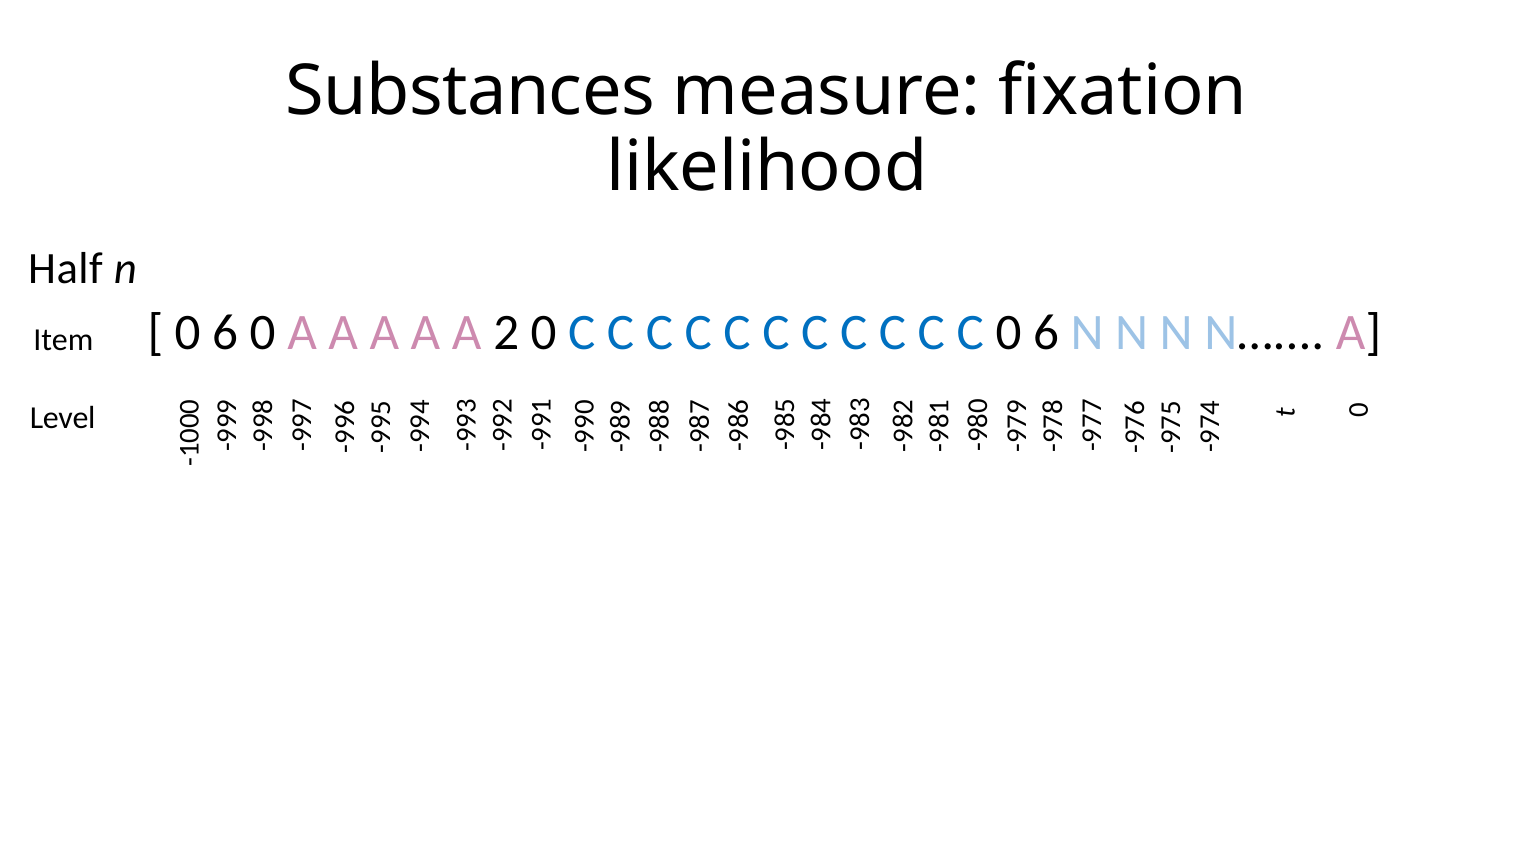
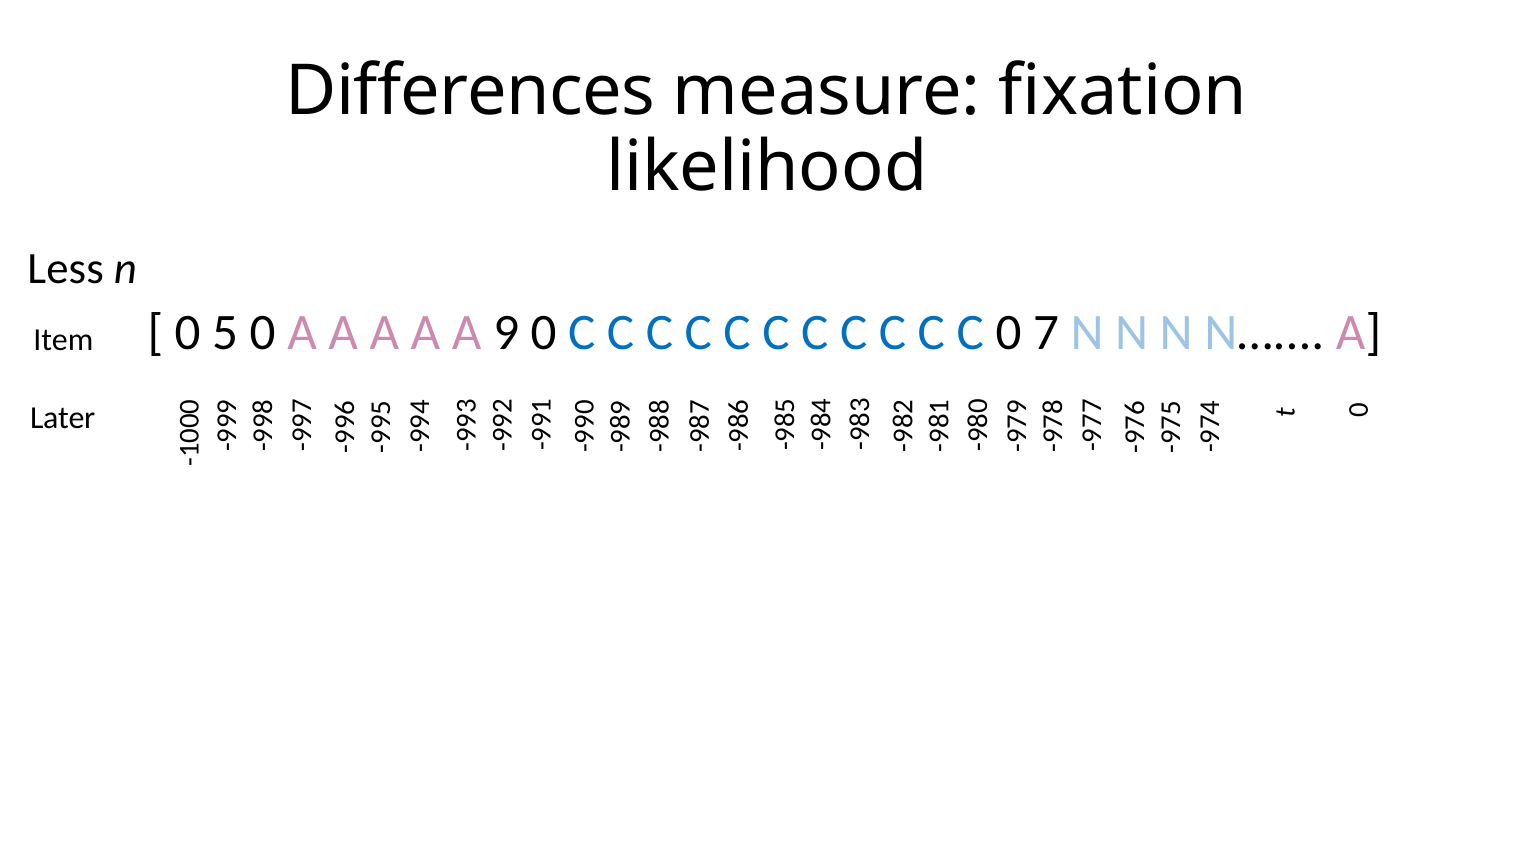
Substances: Substances -> Differences (470, 91)
Half: Half -> Less (66, 268)
6: 6 -> 5 (225, 333)
A 2: 2 -> 9 (506, 333)
C 0 6: 6 -> 7 (1046, 333)
Level: Level -> Later (63, 418)
